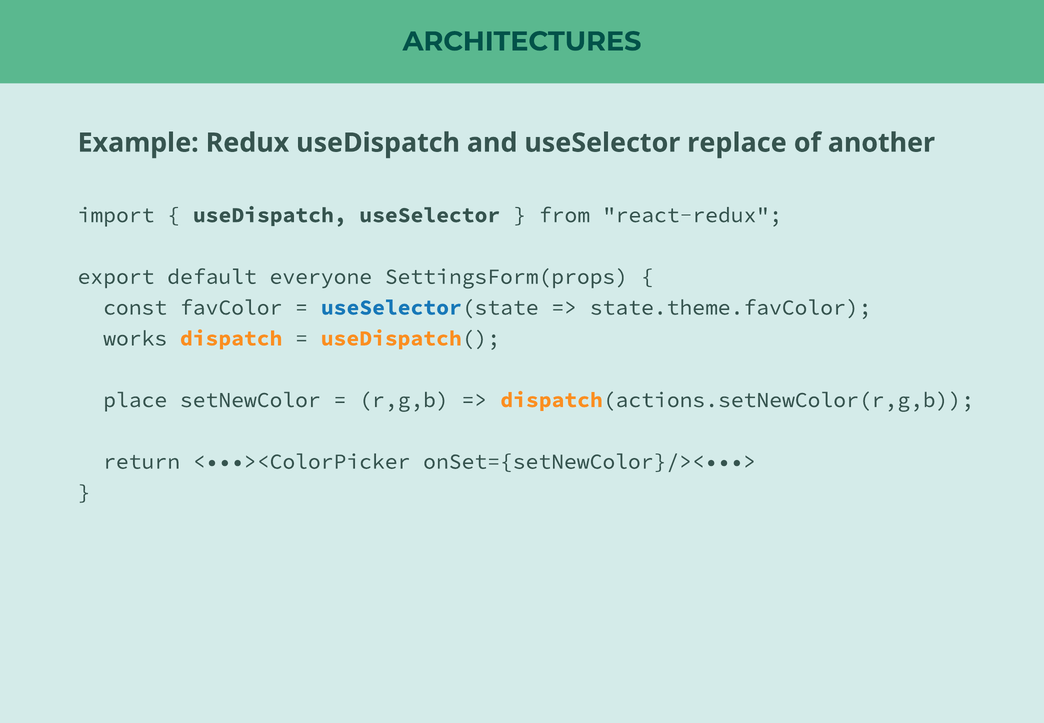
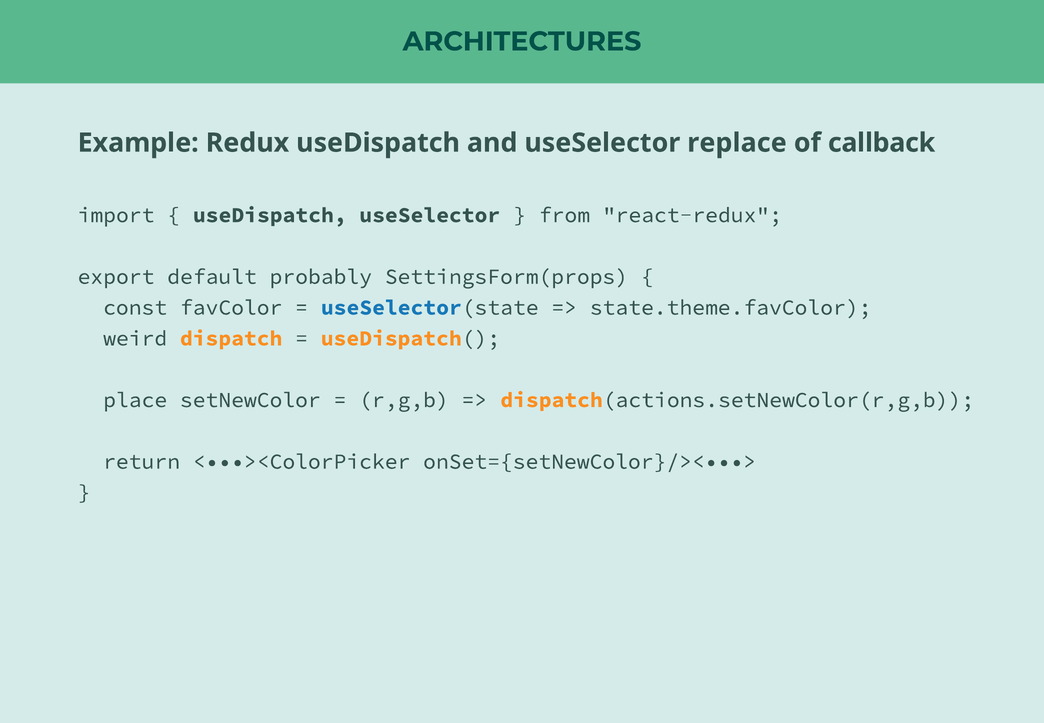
another: another -> callback (882, 143)
everyone: everyone -> probably (321, 277)
works: works -> weird (135, 338)
